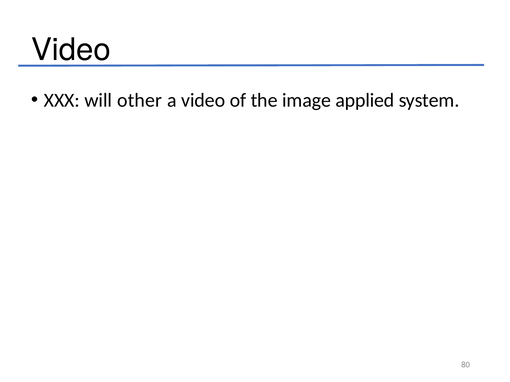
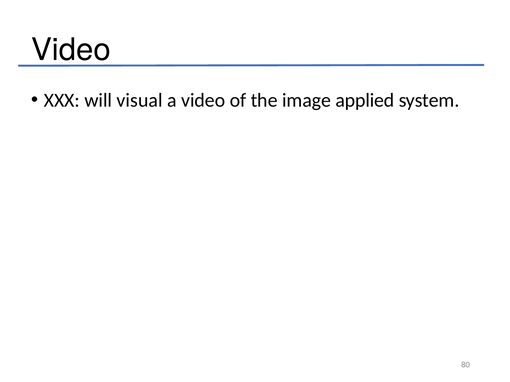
other: other -> visual (140, 100)
